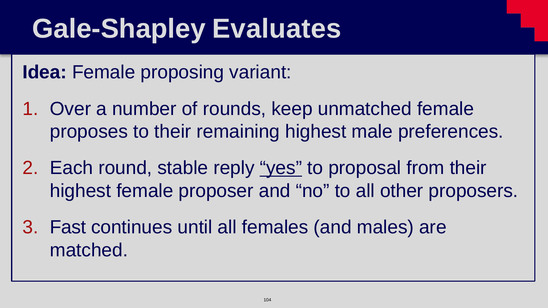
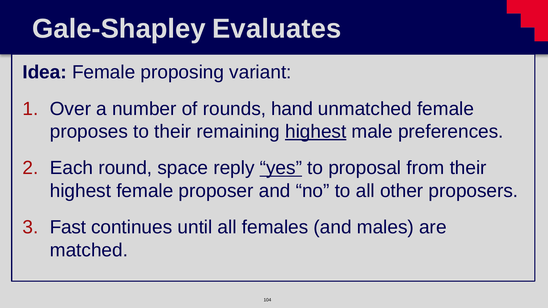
keep: keep -> hand (292, 109)
highest underline: none -> present (316, 132)
stable: stable -> space (183, 168)
